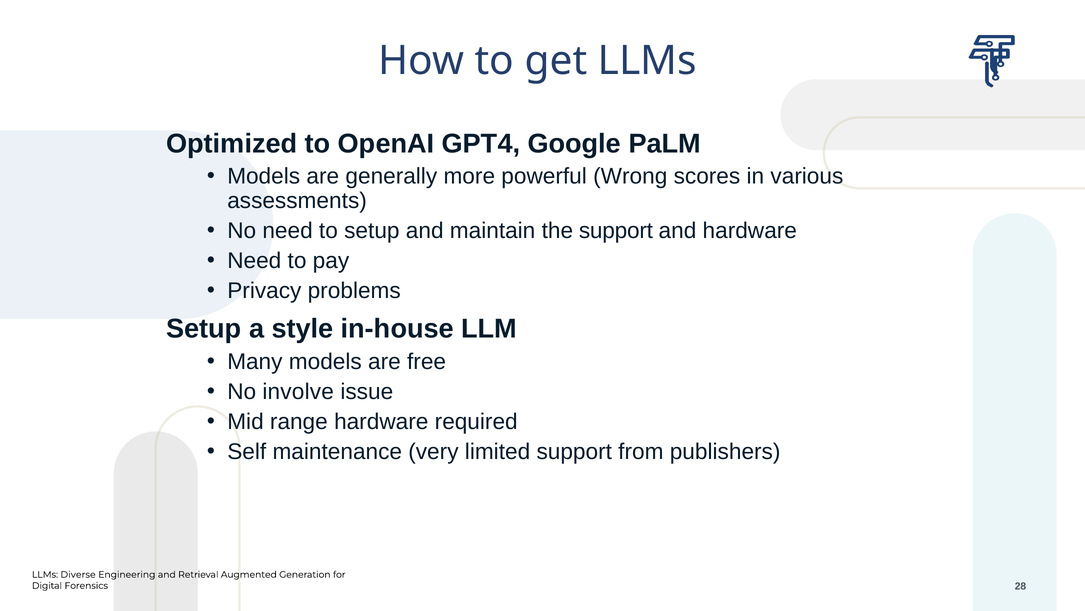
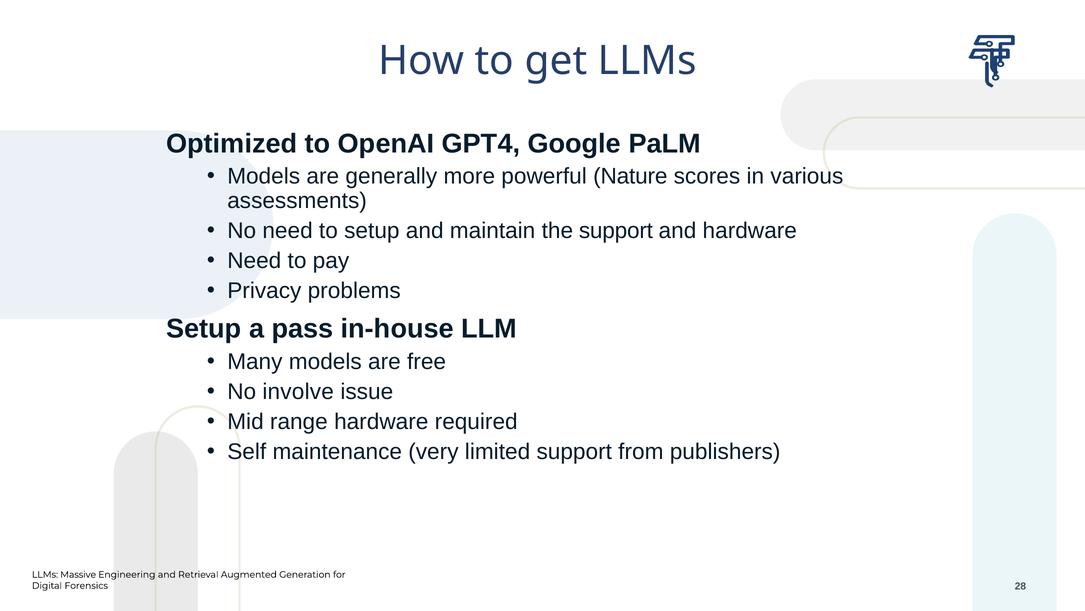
Wrong: Wrong -> Nature (630, 176)
style: style -> pass (302, 329)
Diverse: Diverse -> Massive (78, 574)
